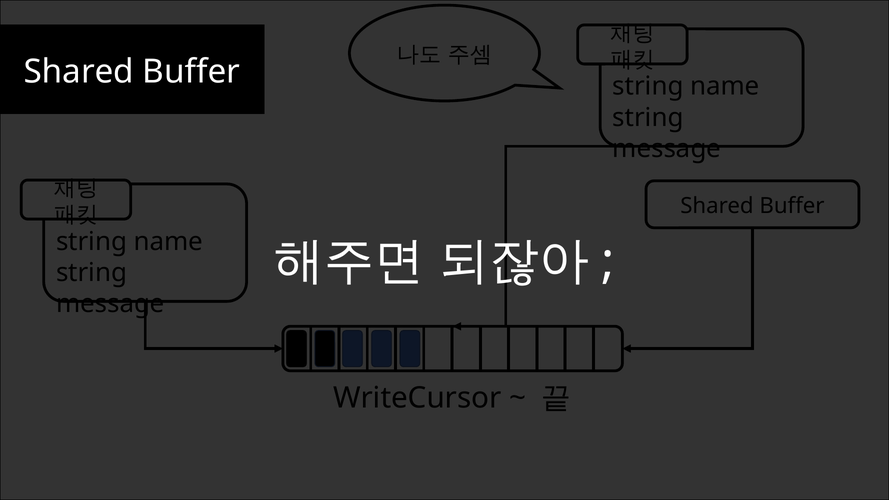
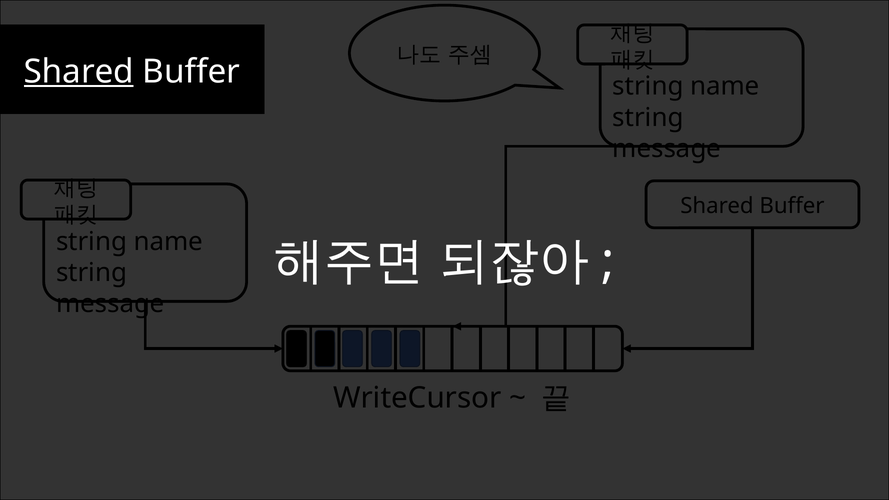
Shared underline: none -> present (79, 72)
